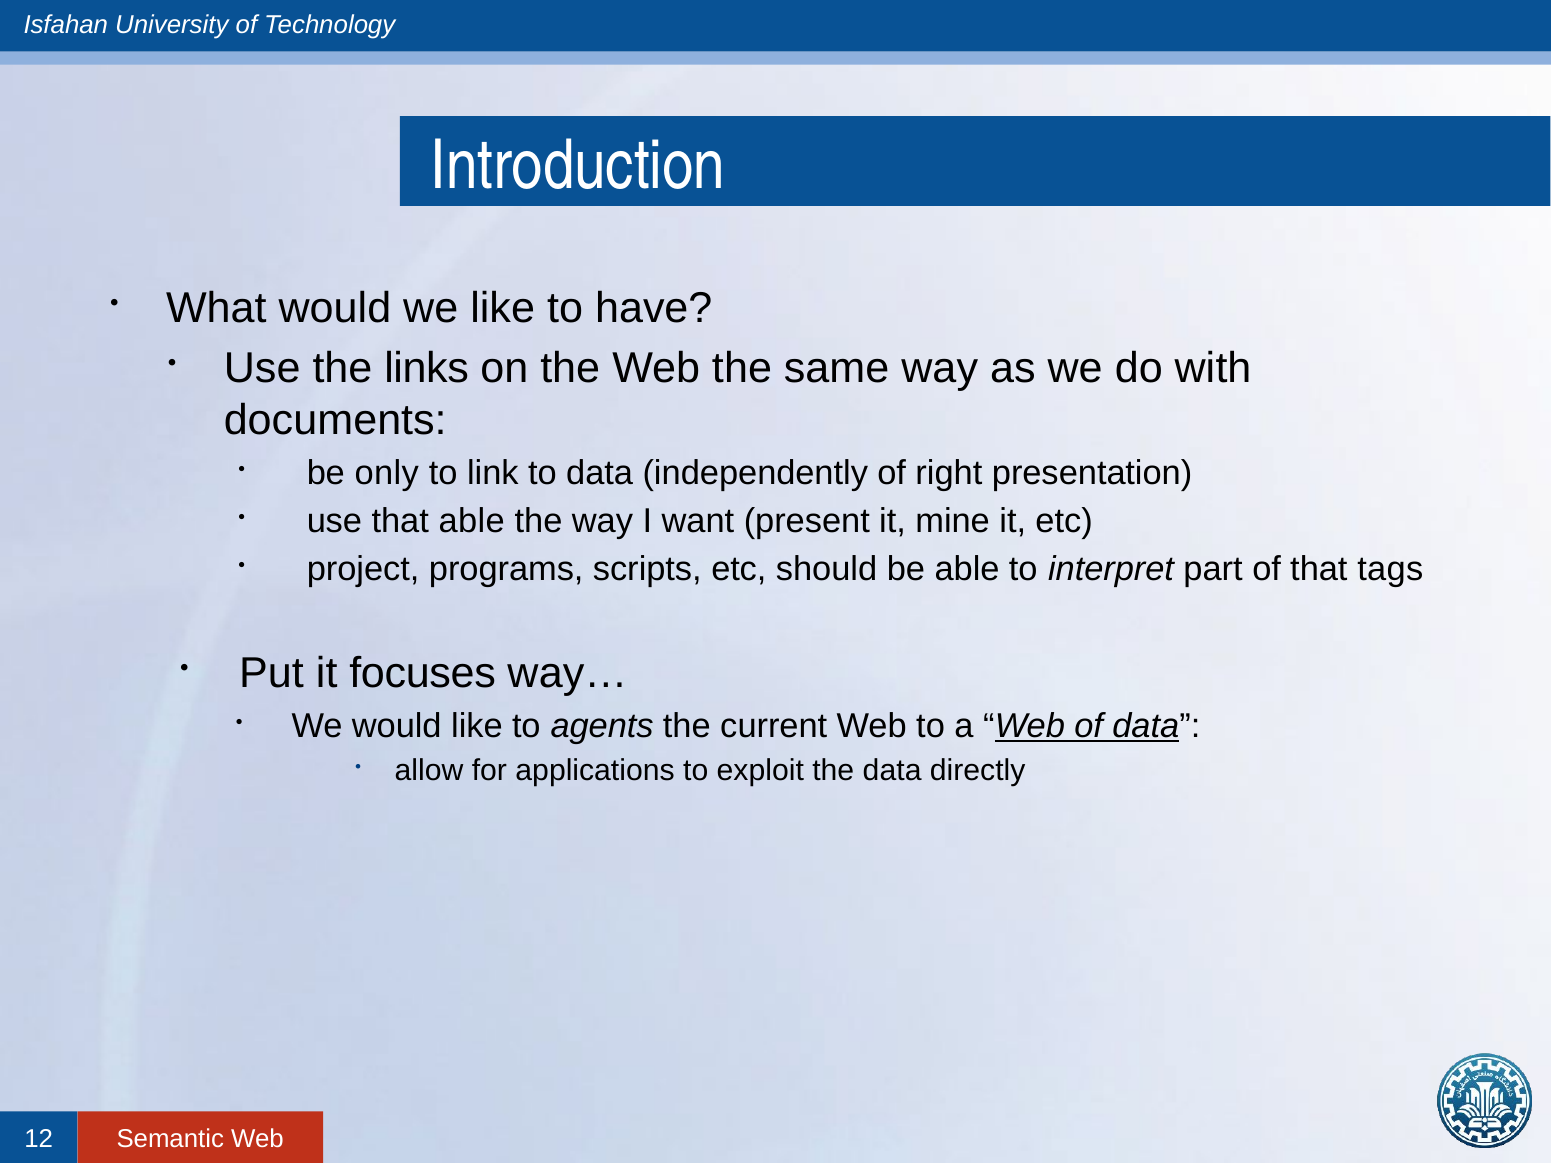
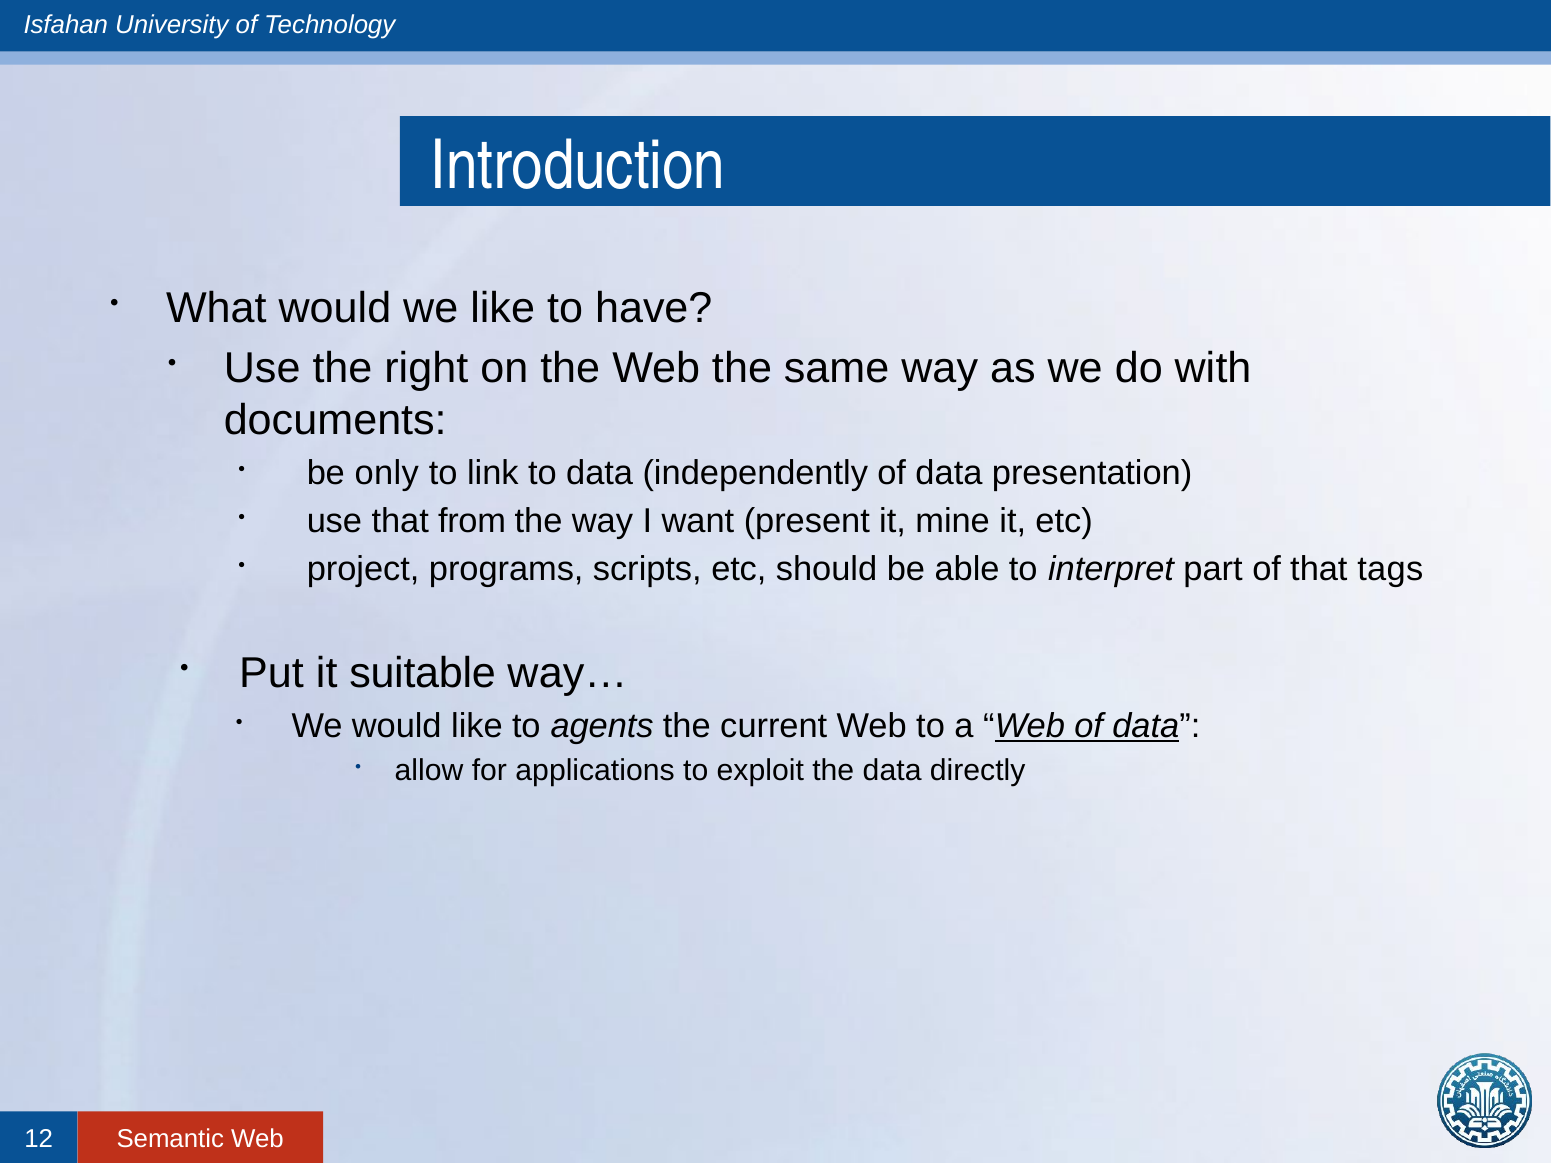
links: links -> right (426, 368)
independently of right: right -> data (949, 473)
that able: able -> from (472, 521)
focuses: focuses -> suitable (423, 673)
